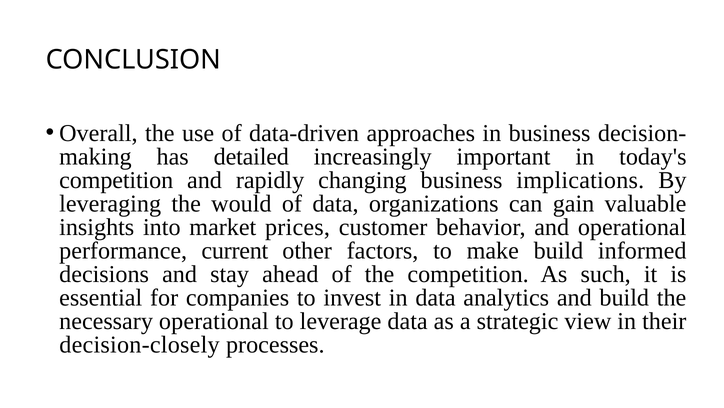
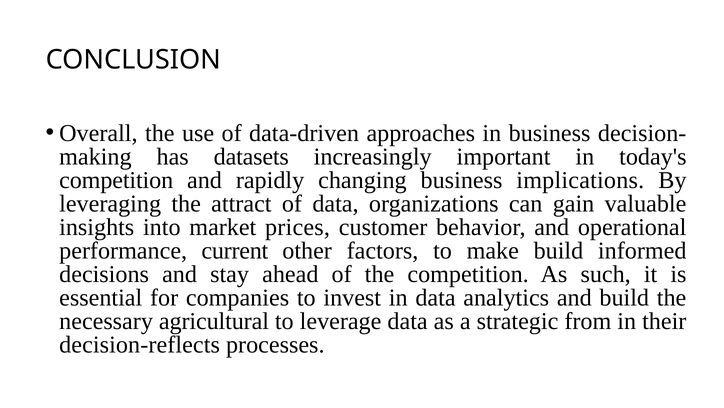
detailed: detailed -> datasets (251, 156)
would: would -> attract (241, 203)
necessary operational: operational -> agricultural (214, 321)
view: view -> from (588, 321)
decision-closely: decision-closely -> decision-reflects (140, 344)
